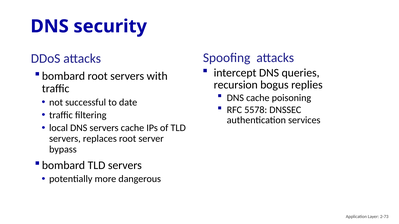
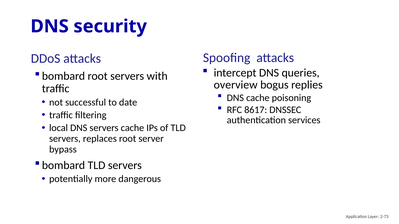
recursion: recursion -> overview (236, 85)
5578: 5578 -> 8617 (256, 110)
